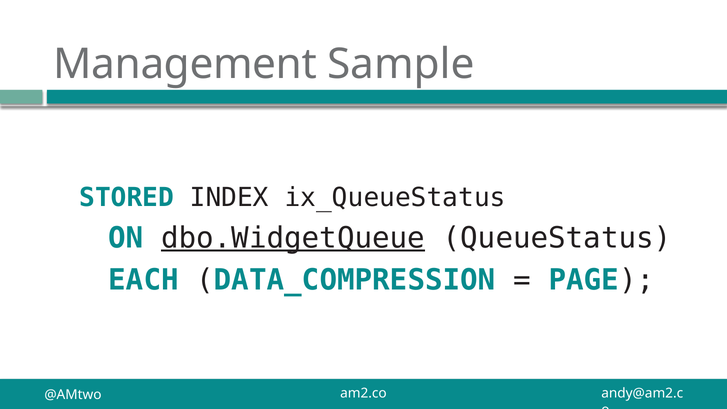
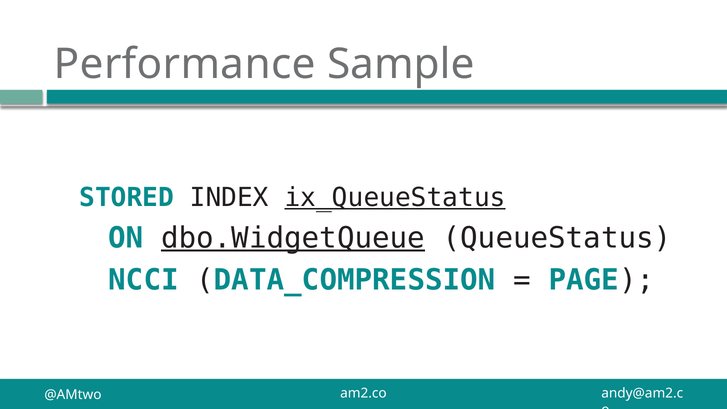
Management: Management -> Performance (185, 64)
ix_QueueStatus underline: none -> present (395, 197)
EACH: EACH -> NCCI (144, 280)
